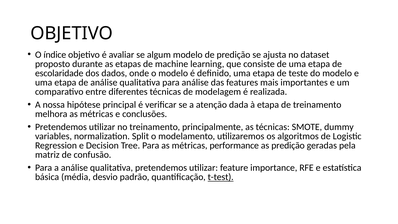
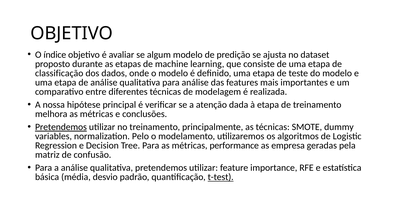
escolaridade: escolaridade -> classificação (59, 73)
Pretendemos underline: none -> present (61, 127)
Split: Split -> Pelo (140, 136)
as predição: predição -> empresa (288, 145)
